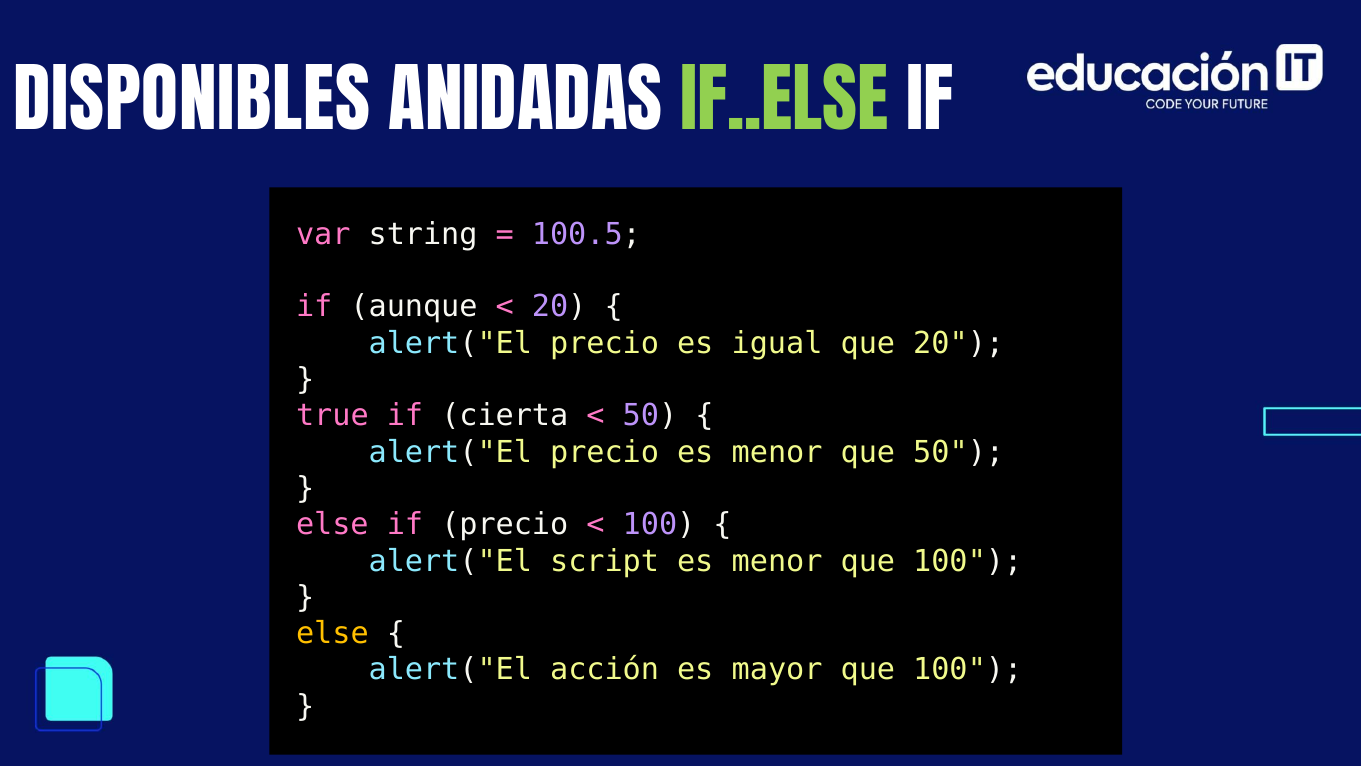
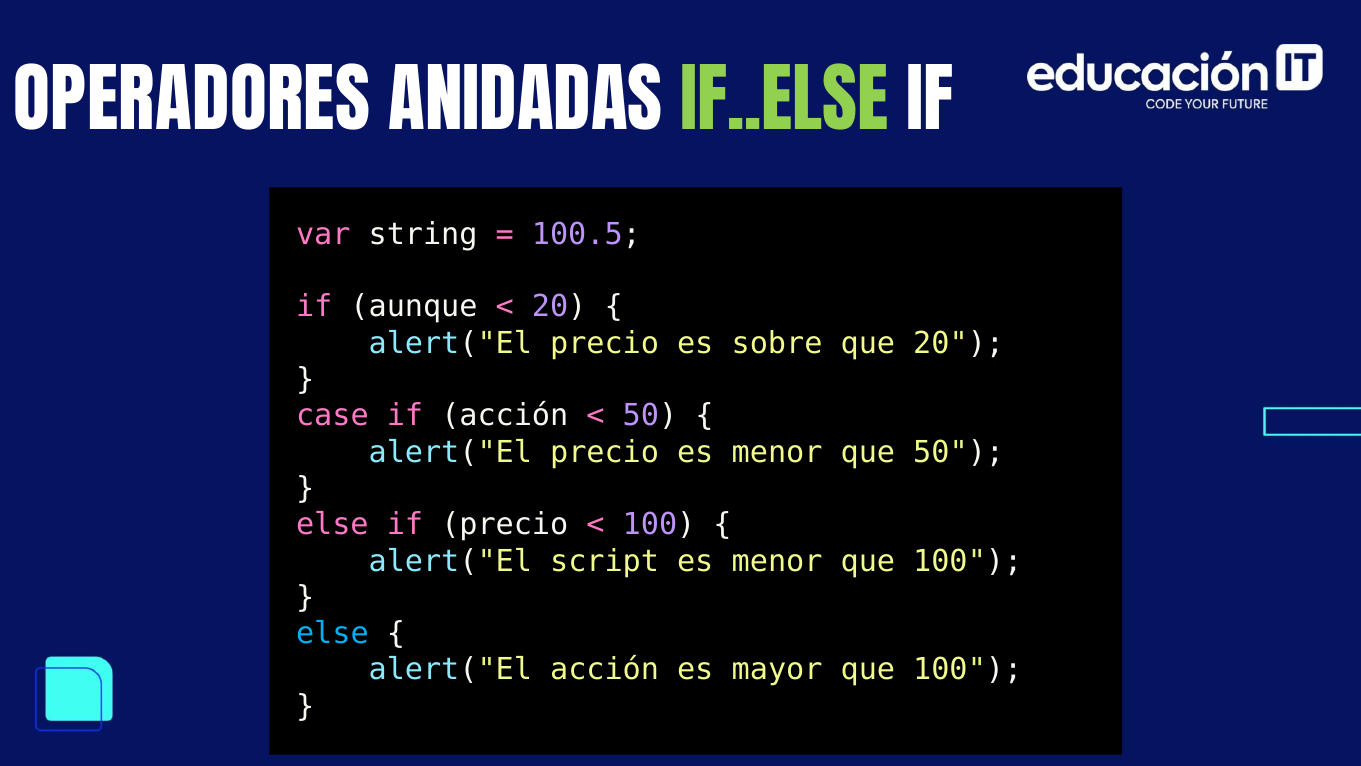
DISPONIBLES: DISPONIBLES -> OPERADORES (192, 104)
igual: igual -> sobre (777, 343)
true: true -> case (332, 416)
if cierta: cierta -> acción (505, 416)
else colour: yellow -> light blue (332, 633)
